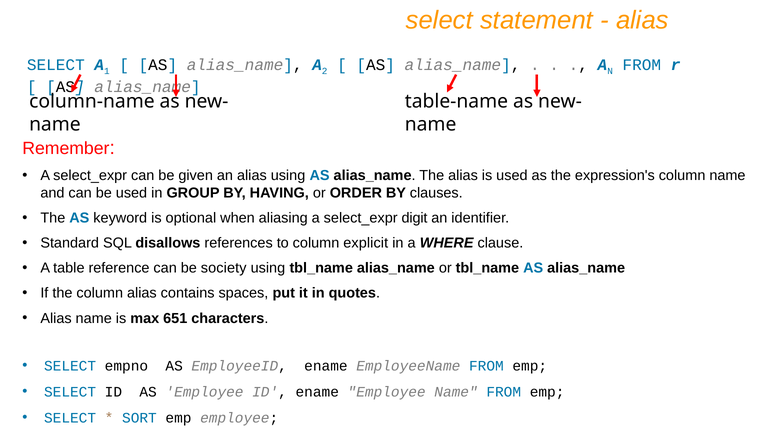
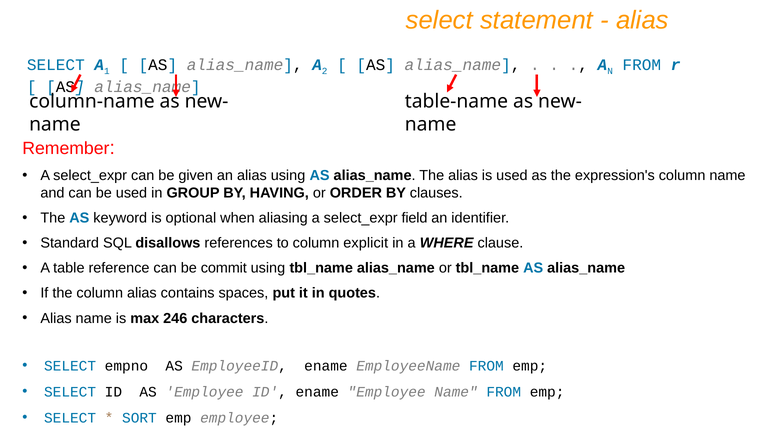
digit: digit -> field (415, 218)
society: society -> commit (224, 268)
651: 651 -> 246 (175, 318)
